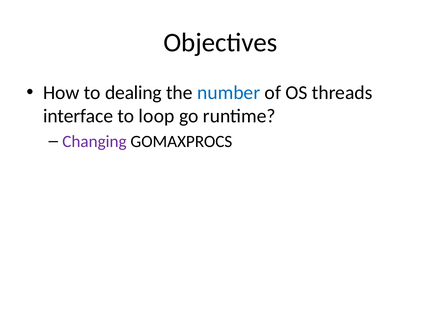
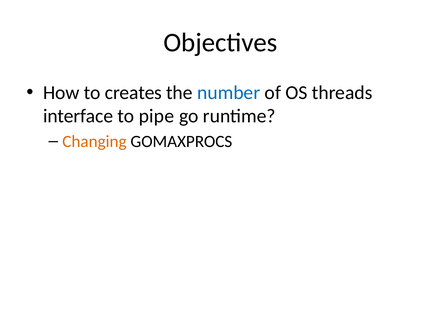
dealing: dealing -> creates (133, 93)
loop: loop -> pipe (157, 116)
Changing colour: purple -> orange (94, 141)
